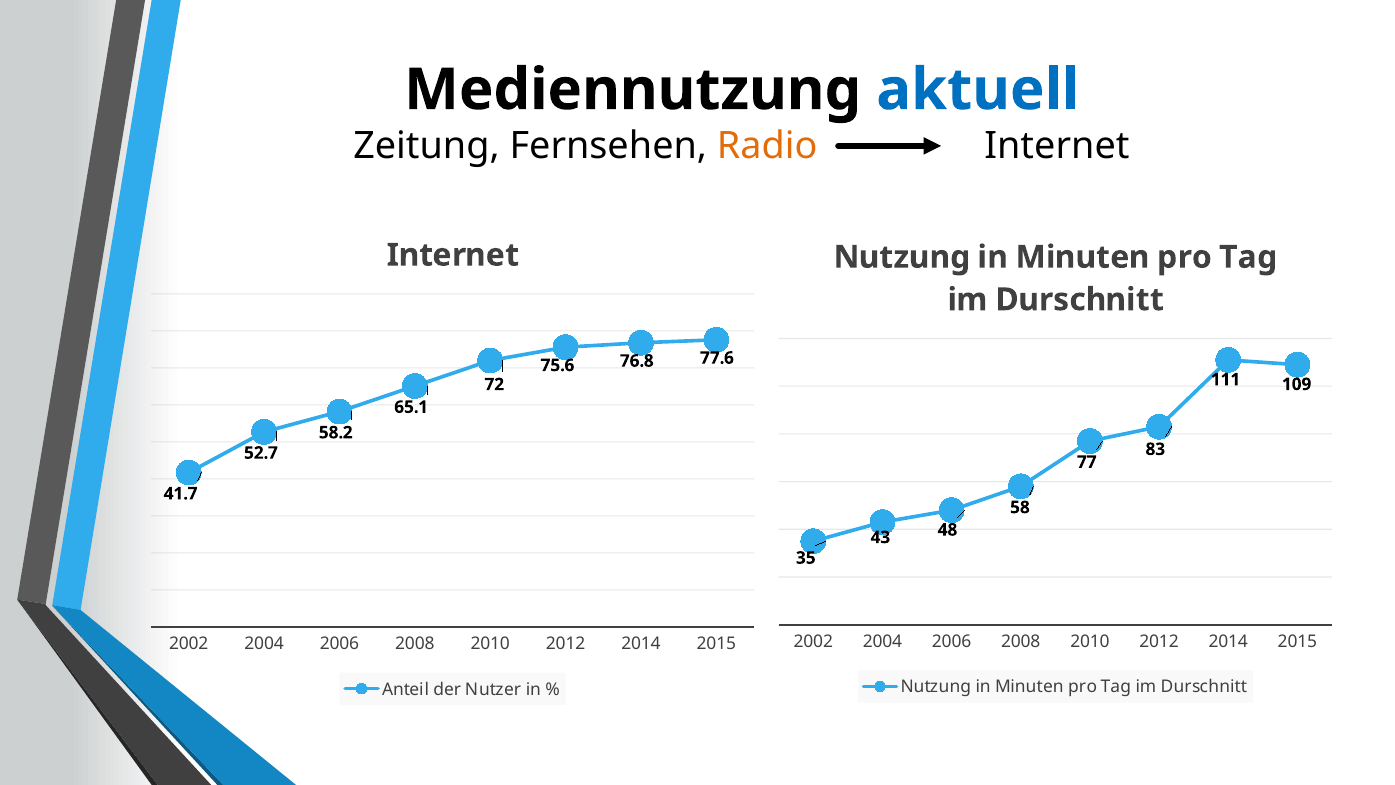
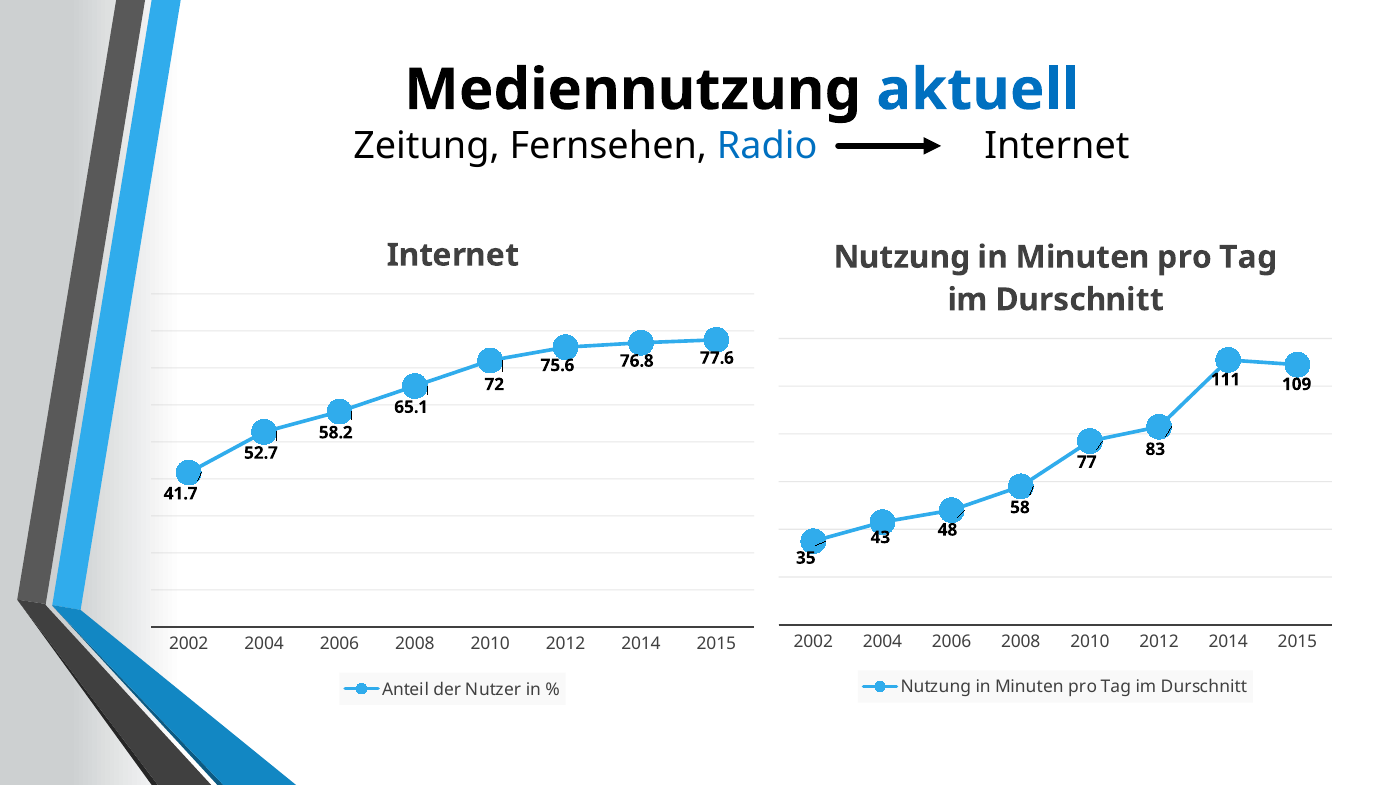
Radio colour: orange -> blue (767, 146)
